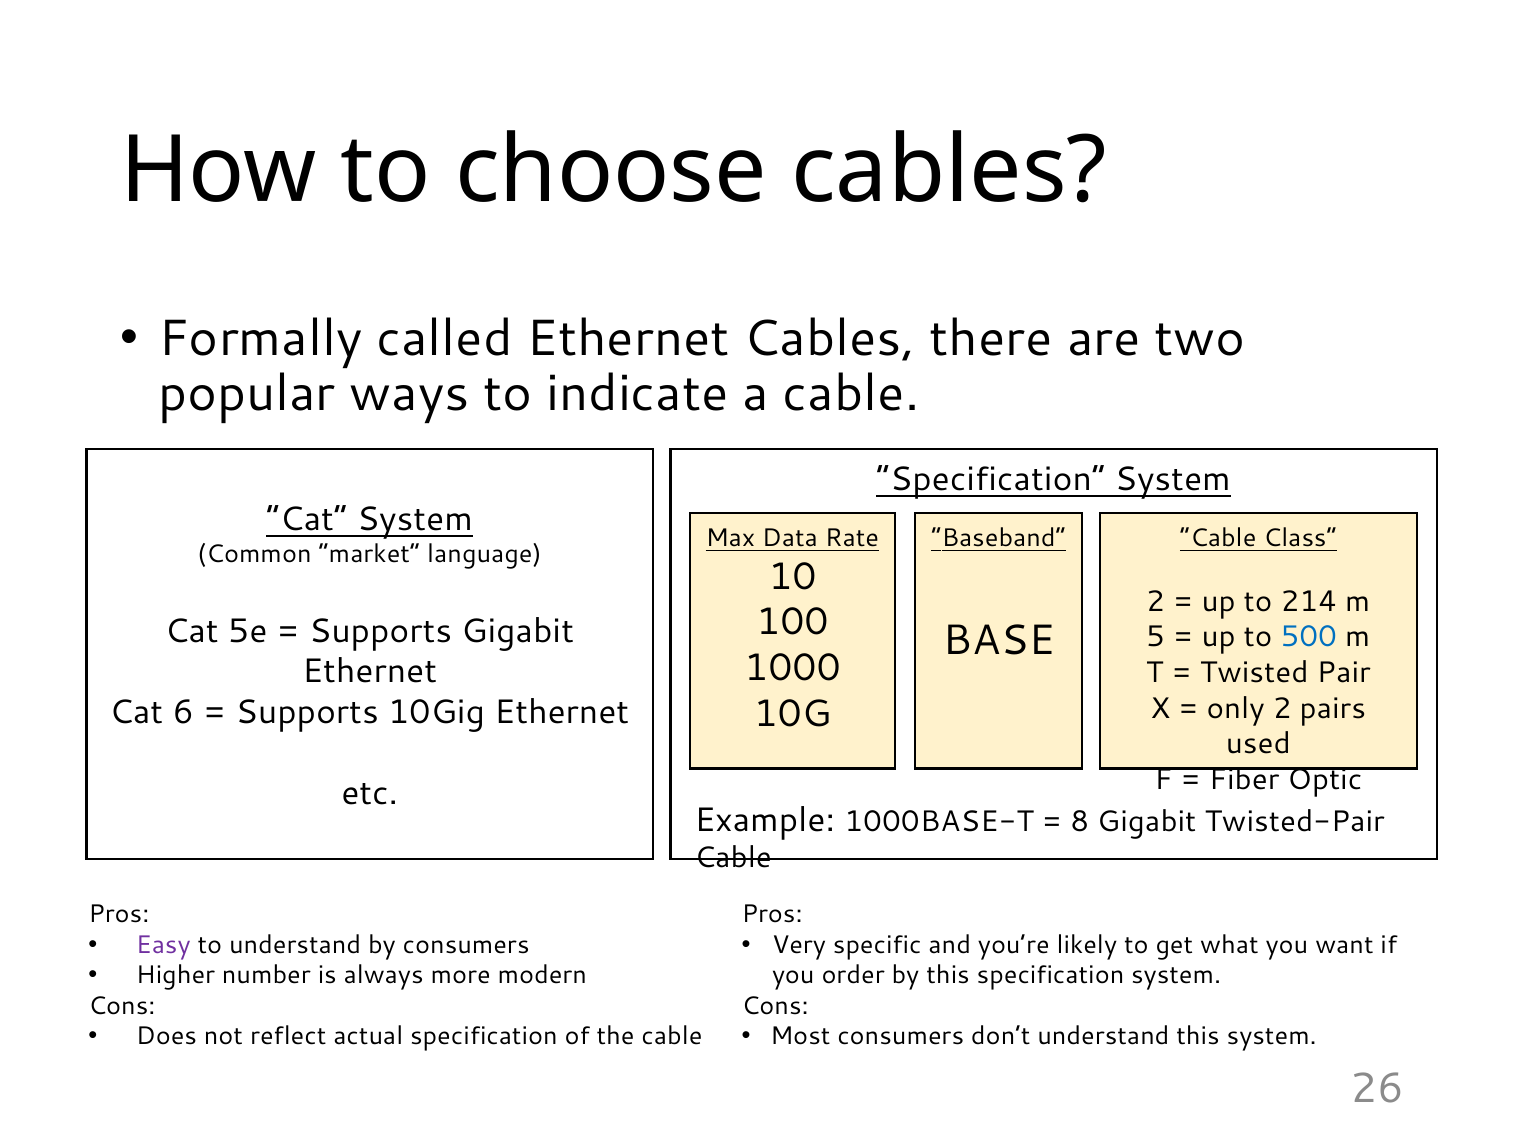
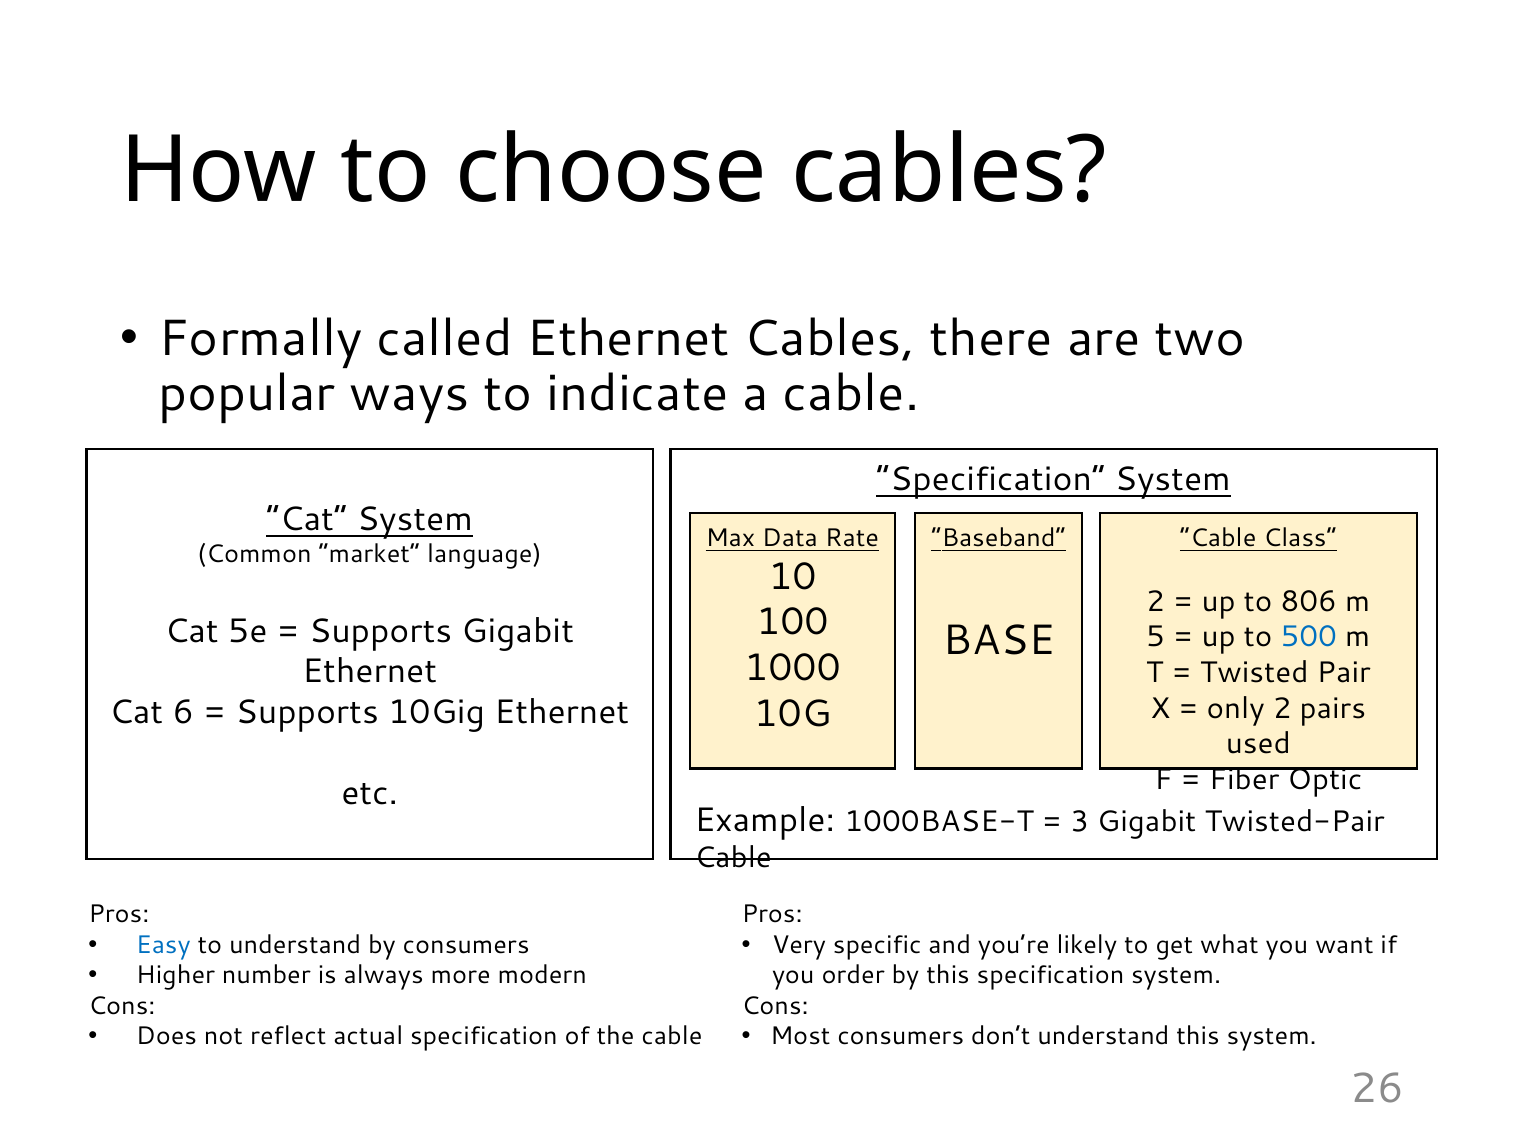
214: 214 -> 806 (1309, 602)
8: 8 -> 3 (1080, 821)
Easy colour: purple -> blue (163, 945)
